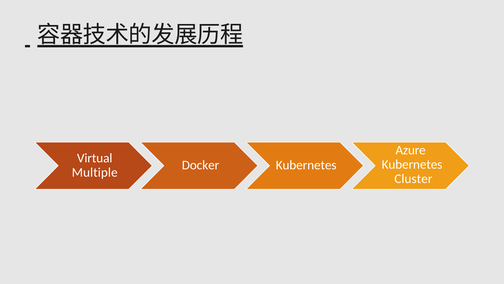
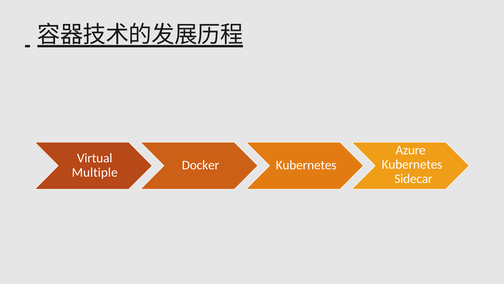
Cluster: Cluster -> Sidecar (414, 179)
